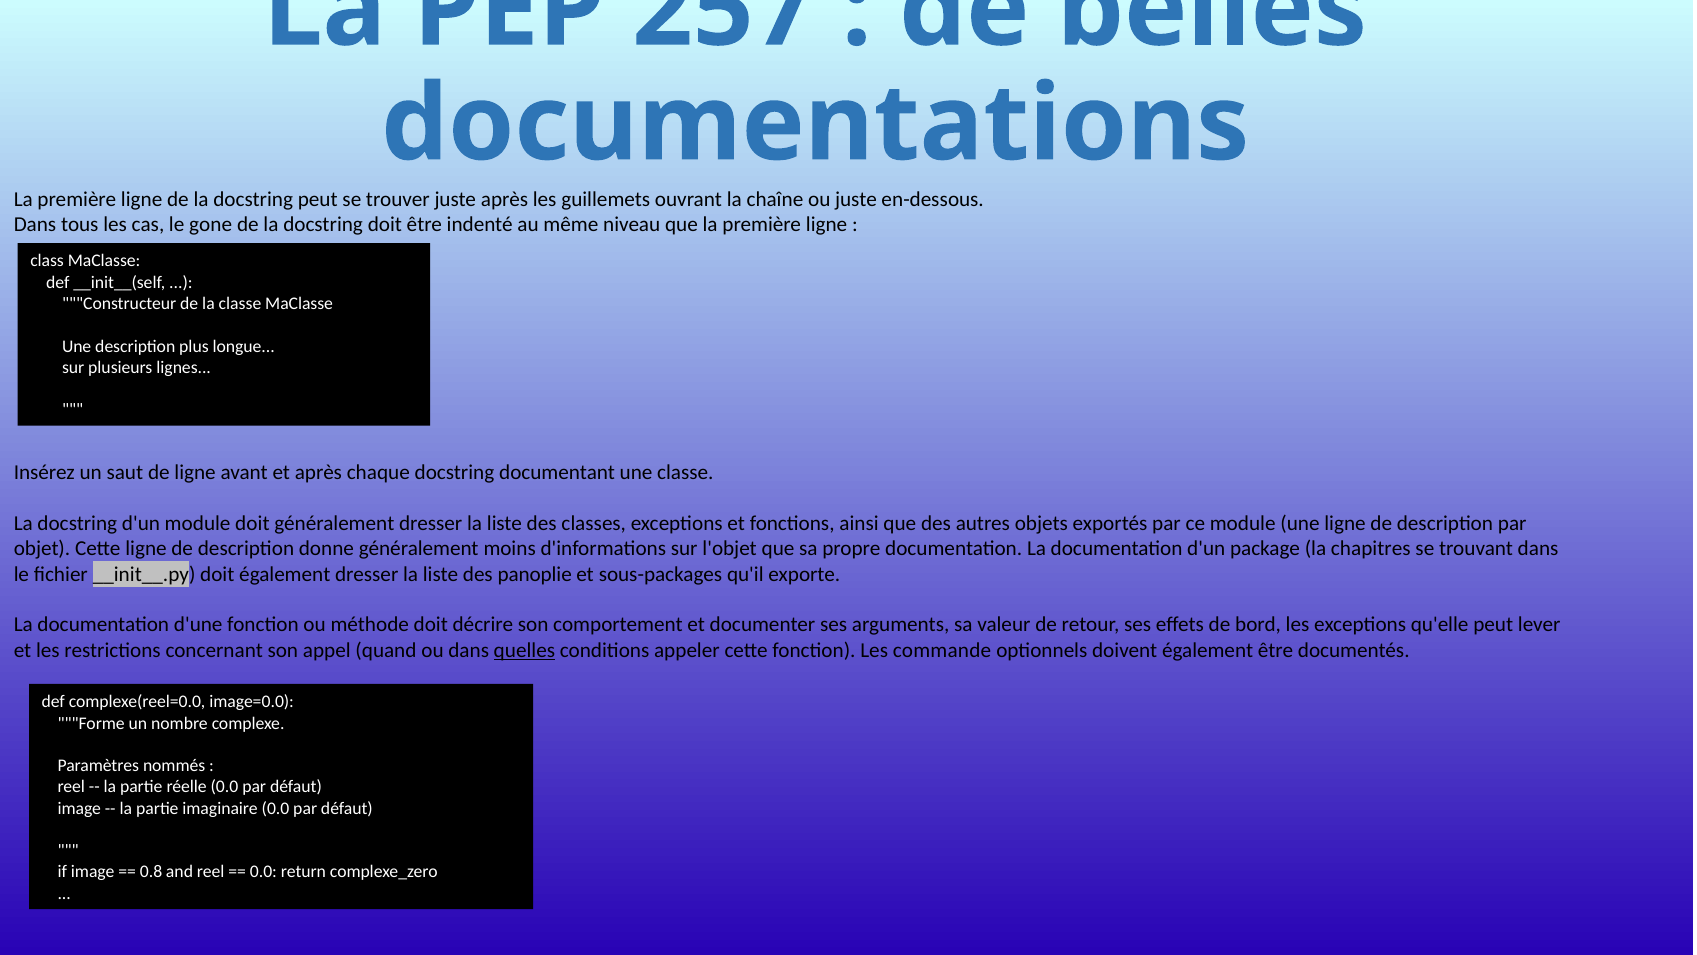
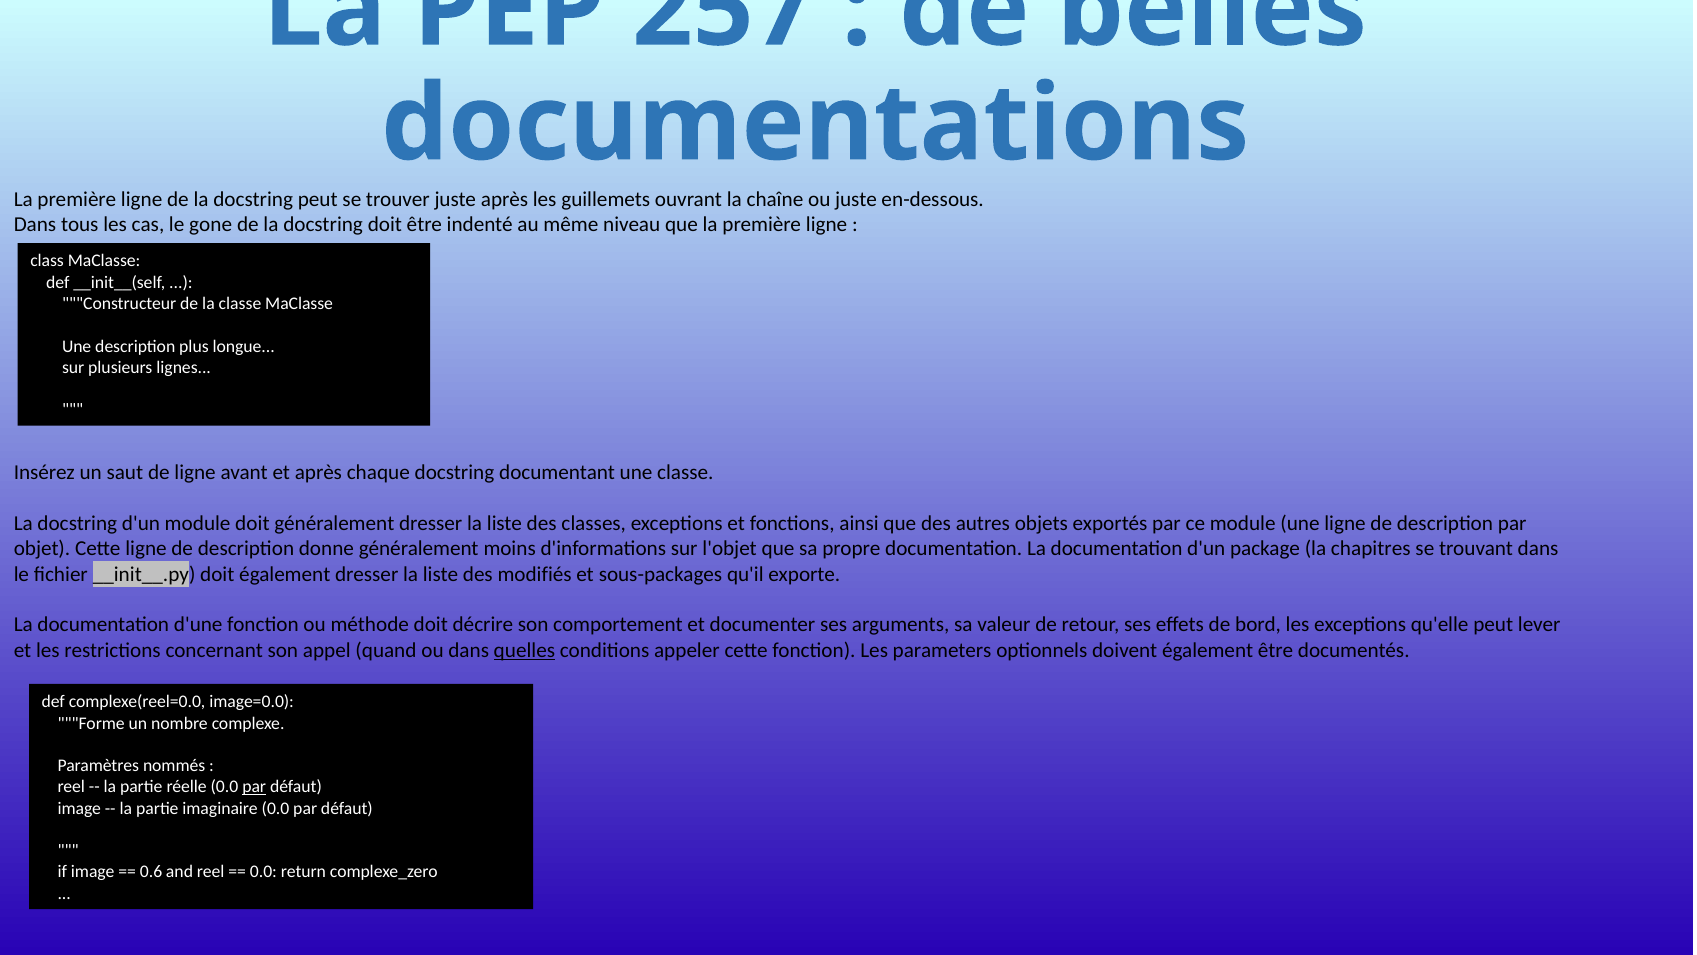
panoplie: panoplie -> modifiés (535, 574)
commande: commande -> parameters (942, 650)
par underline: none -> present (254, 787)
0.8: 0.8 -> 0.6 (151, 872)
